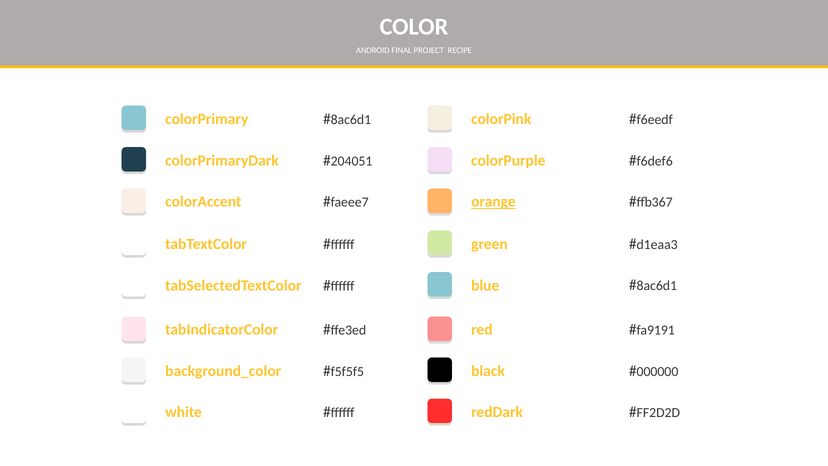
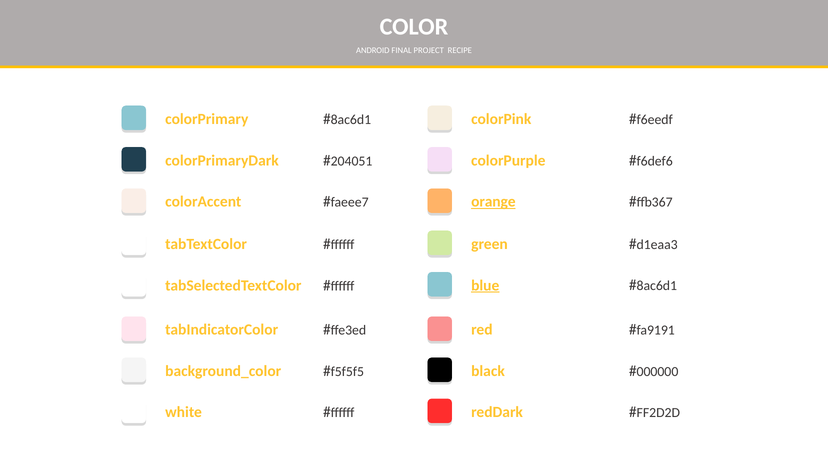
blue underline: none -> present (485, 285)
